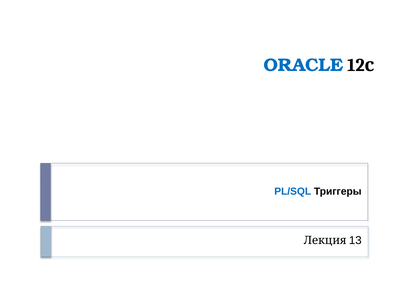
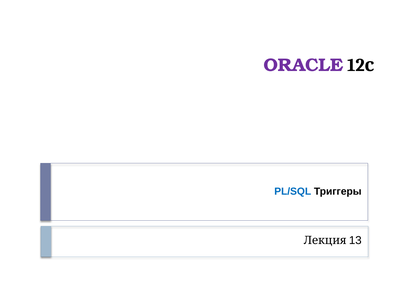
ORACLE colour: blue -> purple (303, 65)
